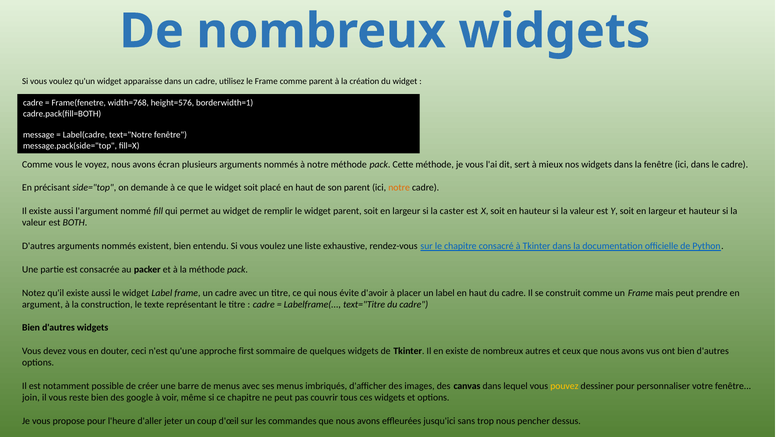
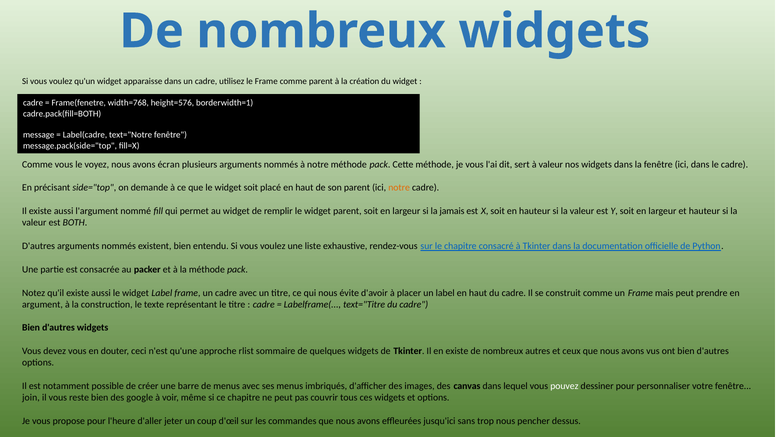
à mieux: mieux -> valeur (551, 164)
caster: caster -> jamais (452, 211)
first: first -> rlist (246, 351)
pouvez colour: yellow -> white (564, 386)
